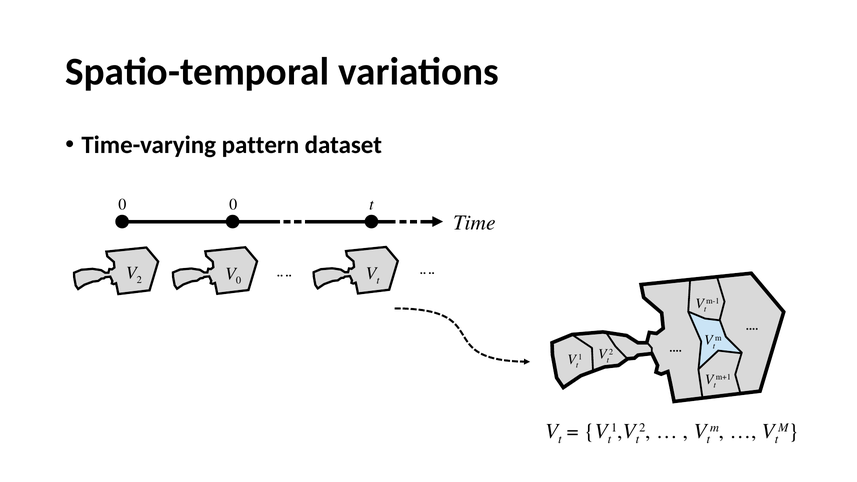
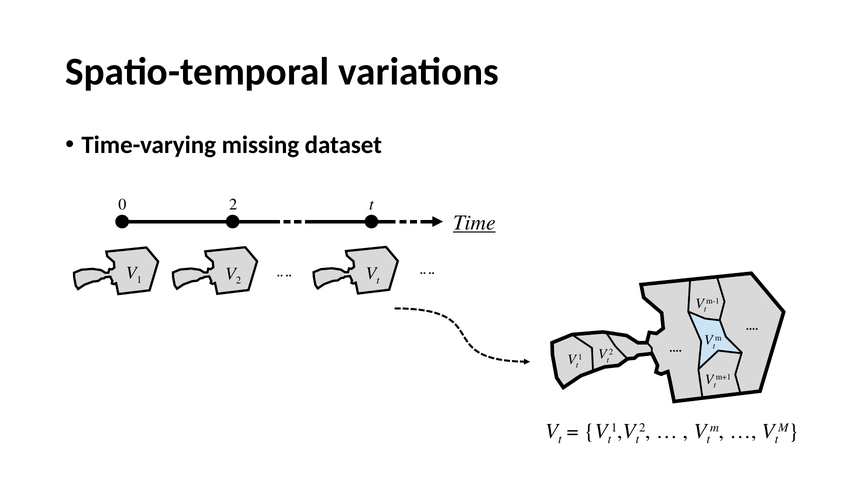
pattern: pattern -> missing (260, 145)
0: 0 -> 2 (233, 204)
Time underline: none -> present (474, 223)
2: 2 -> 1 (139, 280)
0: 0 -> 2 (239, 281)
